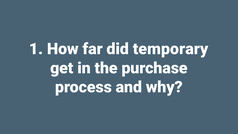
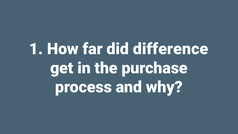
temporary: temporary -> difference (171, 49)
